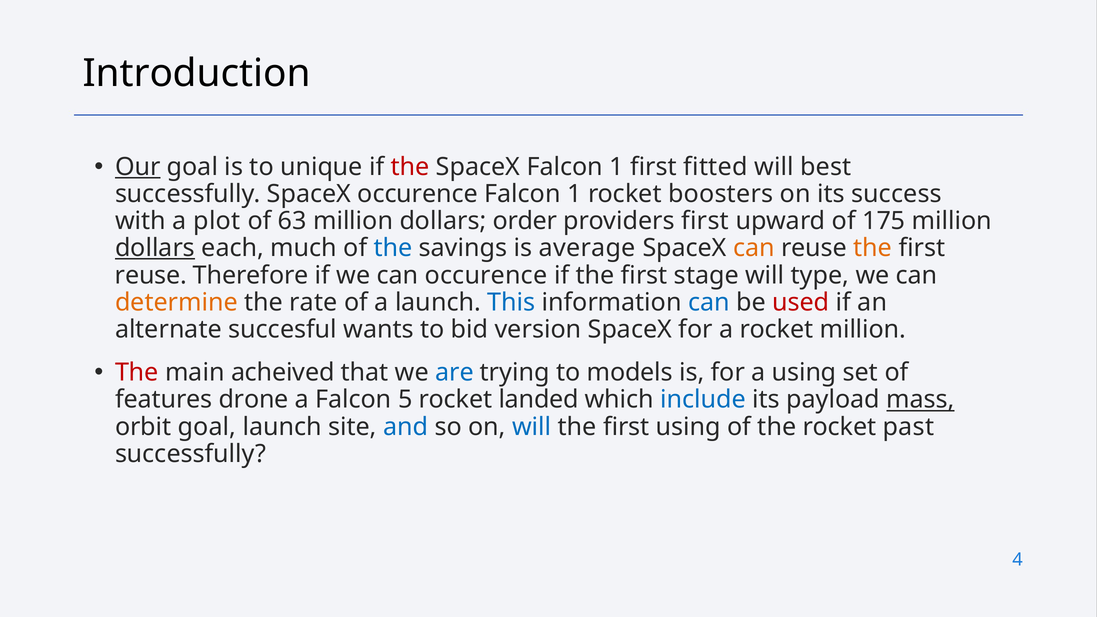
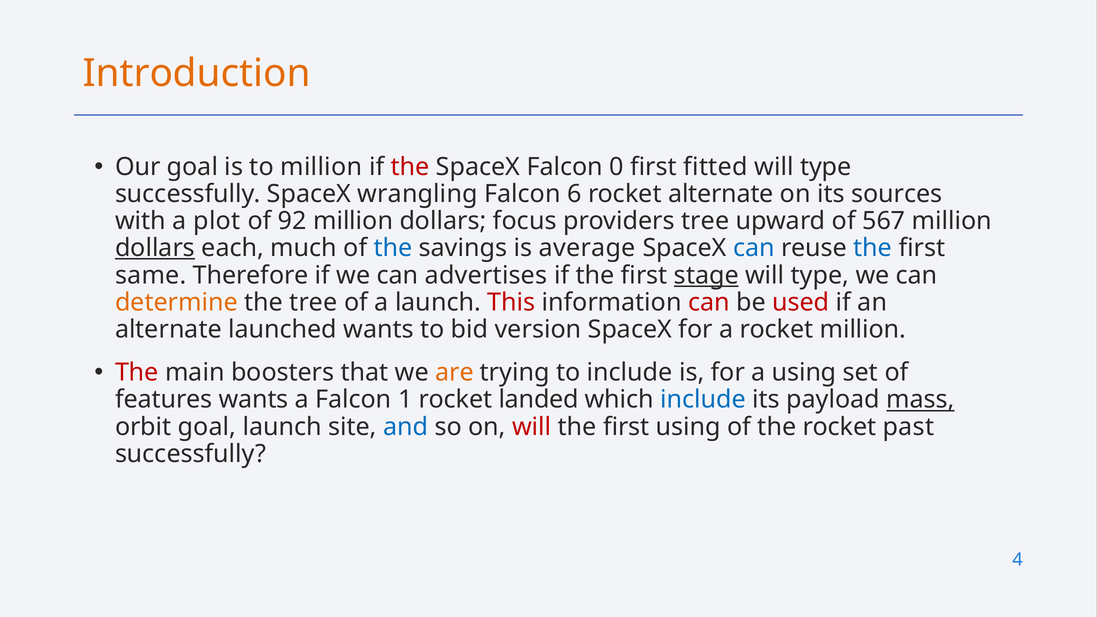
Introduction colour: black -> orange (197, 73)
Our underline: present -> none (138, 167)
to unique: unique -> million (321, 167)
SpaceX Falcon 1: 1 -> 0 (616, 167)
best: best -> type (826, 167)
SpaceX occurence: occurence -> wrangling (418, 194)
1: 1 -> 6 (574, 194)
rocket boosters: boosters -> alternate (721, 194)
success: success -> sources (897, 194)
63: 63 -> 92 (292, 221)
order: order -> focus (525, 221)
providers first: first -> tree (705, 221)
175: 175 -> 567 (884, 221)
can colour: orange -> blue (754, 248)
the colour: orange -> blue (873, 248)
reuse: reuse -> same (151, 275)
can occurence: occurence -> advertises (486, 275)
stage underline: none -> present (706, 275)
the rate: rate -> tree (313, 302)
This colour: blue -> red (511, 302)
can colour: blue -> red (709, 302)
succesful: succesful -> launched (283, 330)
acheived: acheived -> boosters (283, 373)
are colour: blue -> orange (455, 373)
to models: models -> include (630, 373)
features drone: drone -> wants (254, 400)
5: 5 -> 1 (405, 400)
will colour: blue -> red (532, 427)
